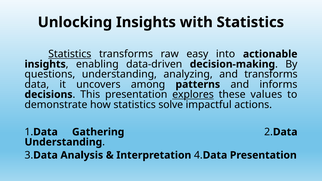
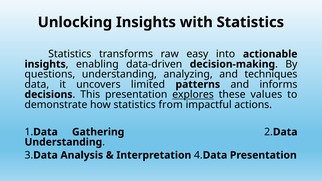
Statistics underline: present -> none (70, 54)
and transforms: transforms -> techniques (271, 74)
among: among -> limited (148, 84)
solve: solve -> from (171, 105)
